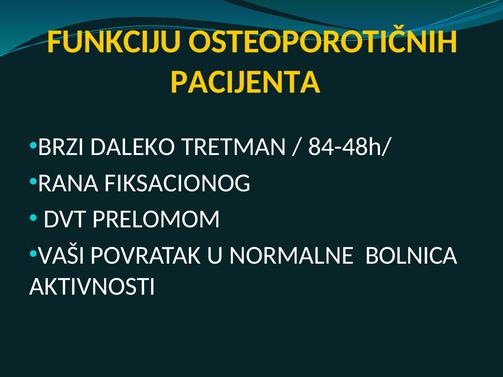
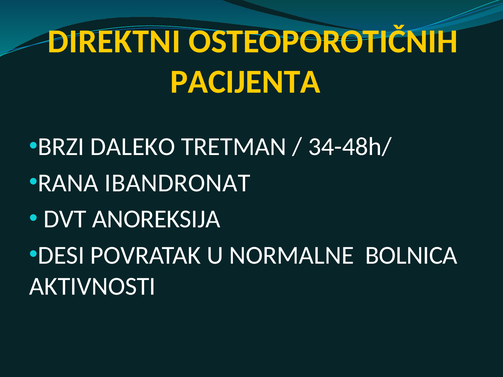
FUNKCIJU: FUNKCIJU -> DIREKTNI (114, 41)
84-48h/: 84-48h/ -> 34-48h/ (350, 147)
FIKSACIONOG: FIKSACIONOG -> IBANDRONAT (177, 183)
PRELOMOM: PRELOMOM -> ANOREKSIJA (156, 219)
VAŠI: VAŠI -> DESI (61, 255)
